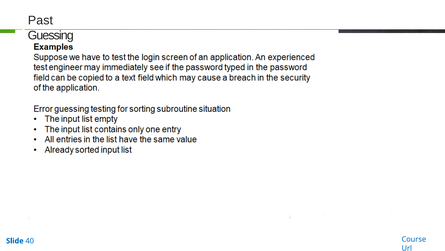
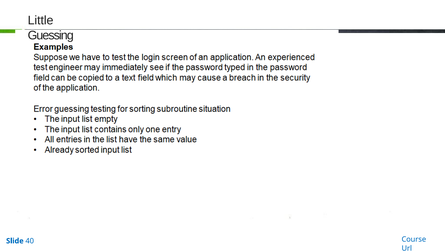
Past: Past -> Little (41, 20)
